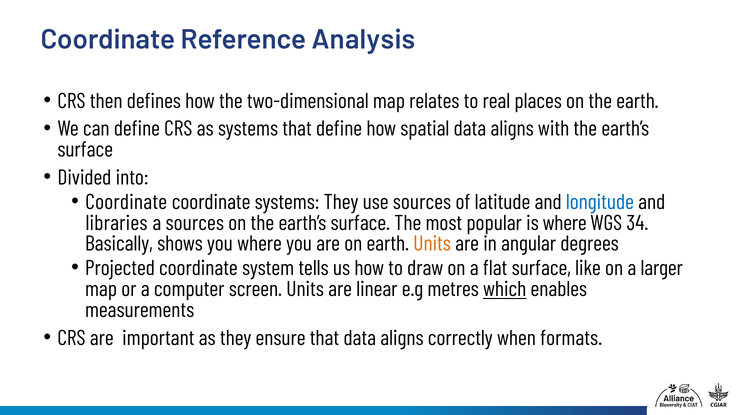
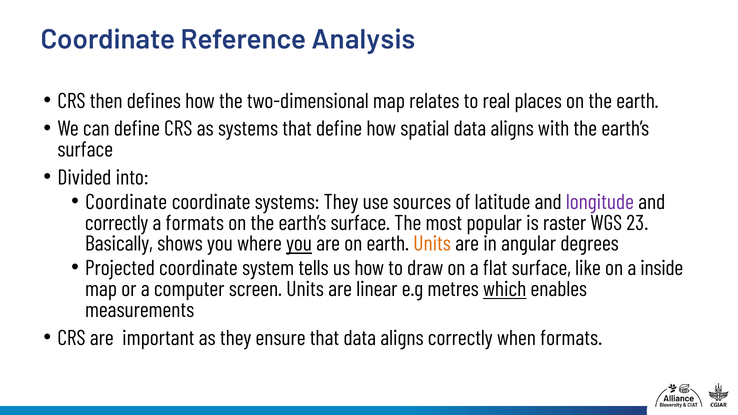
longitude colour: blue -> purple (600, 202)
libraries: libraries -> correctly (117, 223)
a sources: sources -> formats (195, 223)
is where: where -> raster (565, 223)
34: 34 -> 23 (637, 223)
you underline: none -> present (299, 244)
larger: larger -> inside (662, 268)
